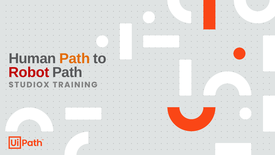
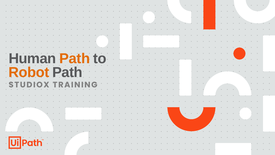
Robot colour: red -> orange (29, 72)
